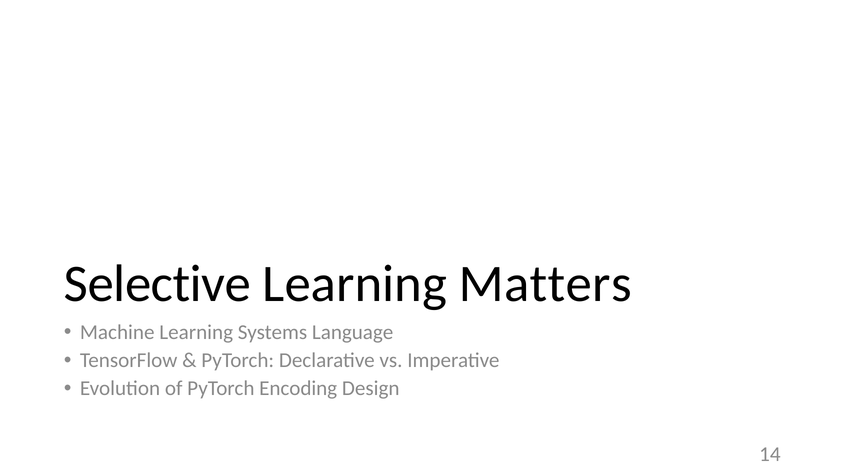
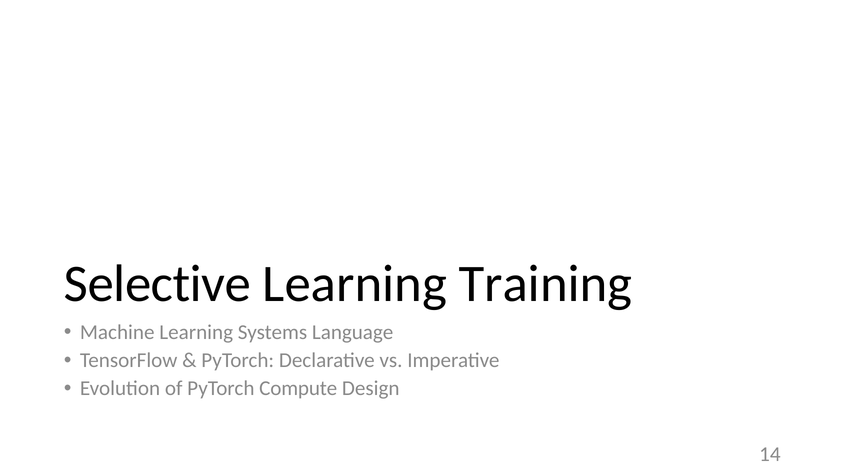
Matters: Matters -> Training (545, 284)
Encoding: Encoding -> Compute (298, 389)
